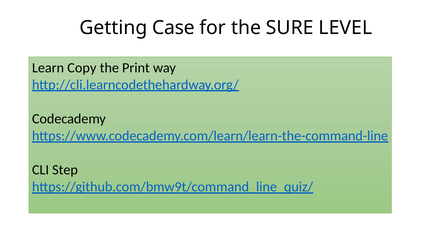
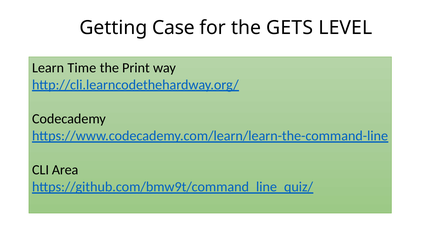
SURE: SURE -> GETS (290, 28)
Copy: Copy -> Time (82, 68)
Step: Step -> Area (65, 170)
